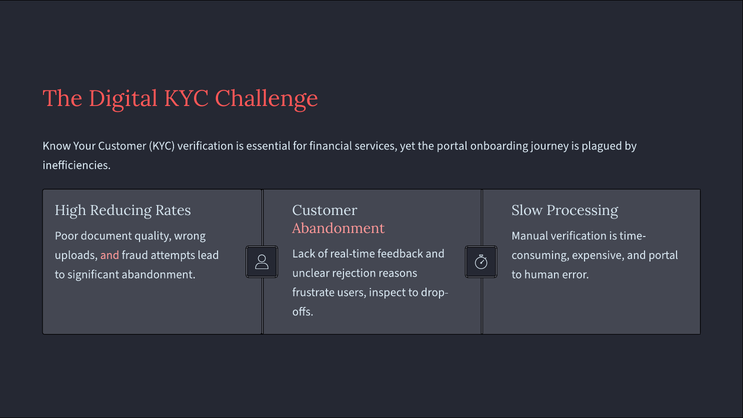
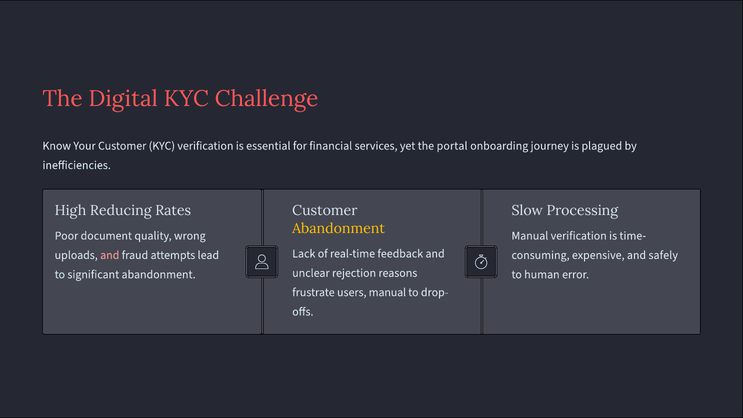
Abandonment colour: pink -> yellow (339, 228)
and portal: portal -> safely (663, 255)
users inspect: inspect -> manual (387, 292)
